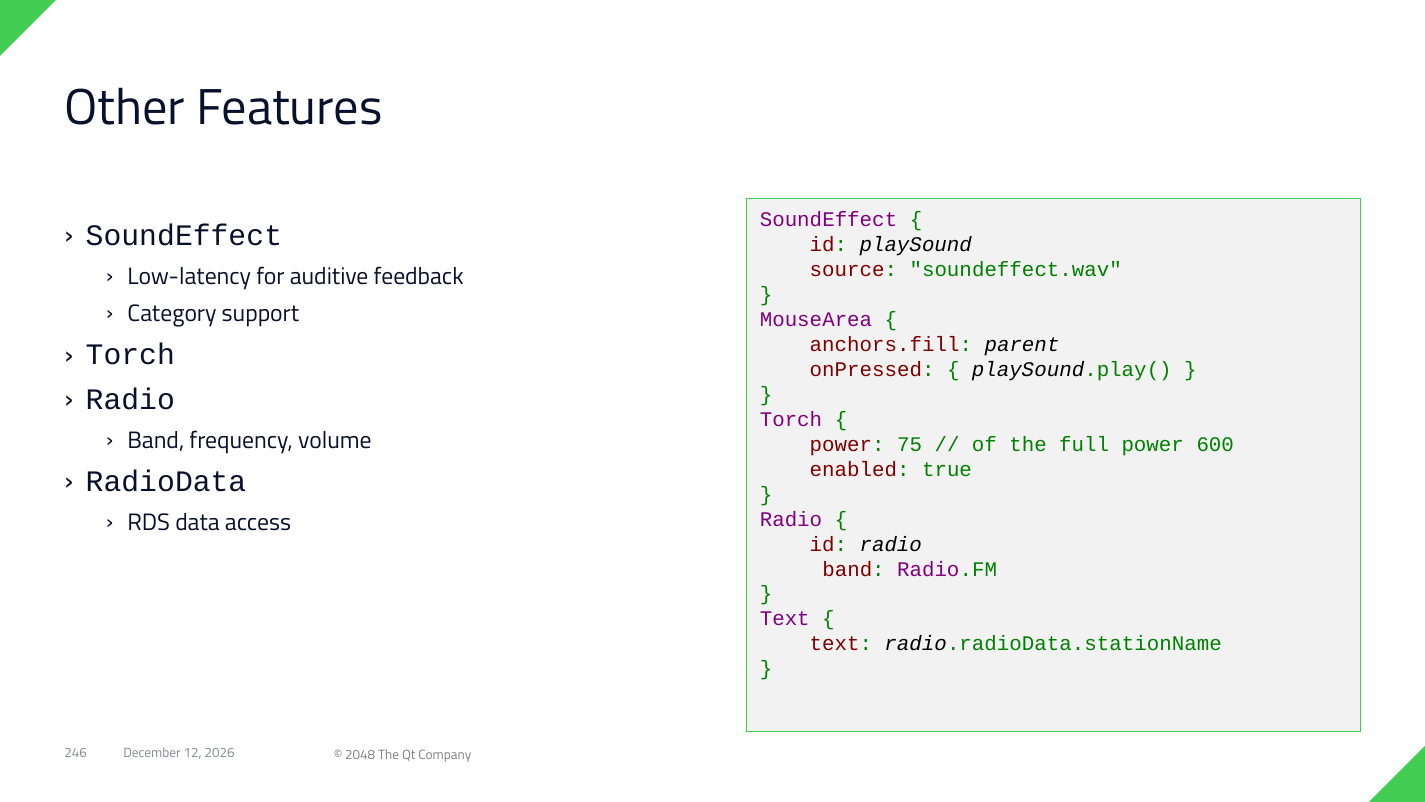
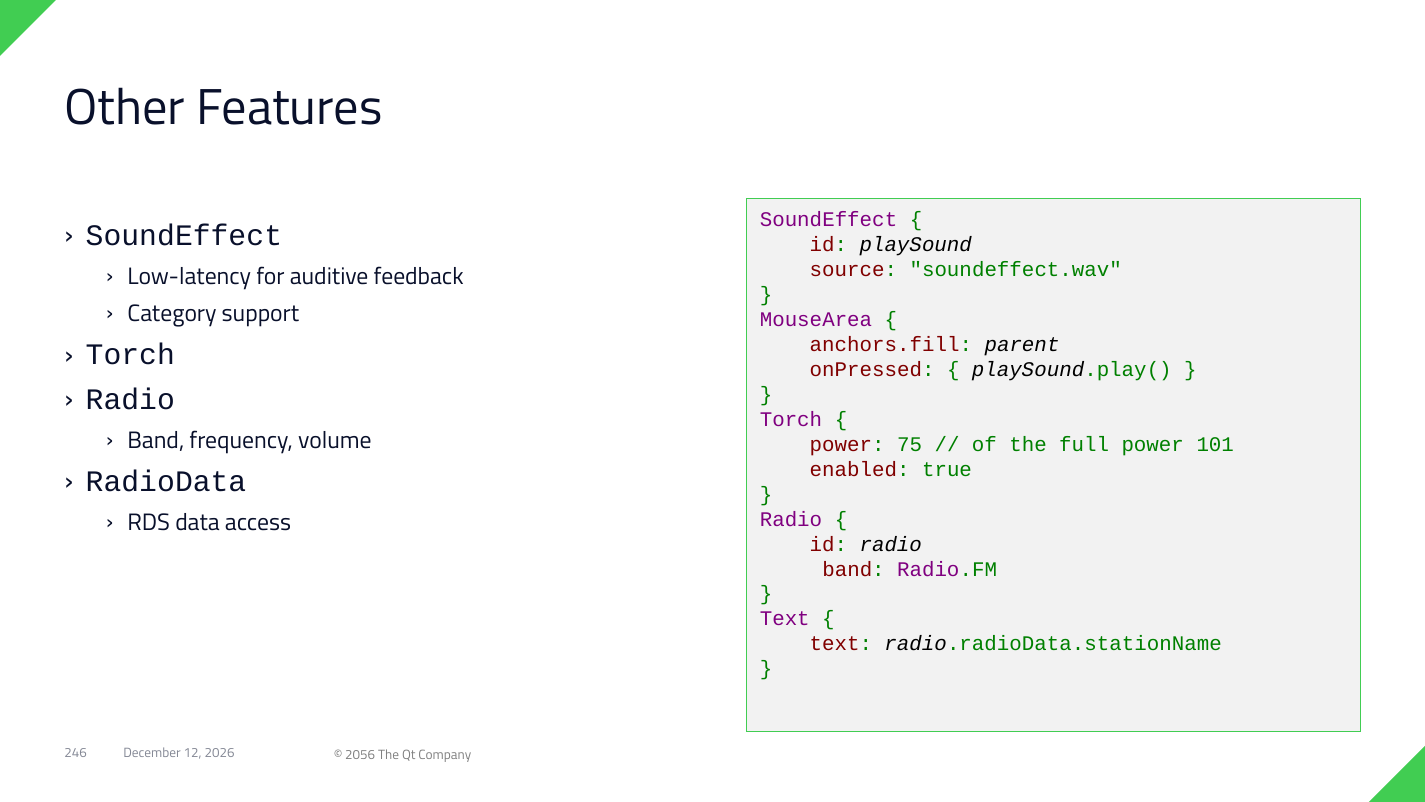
600: 600 -> 101 (1215, 444)
2048: 2048 -> 2056 (360, 755)
